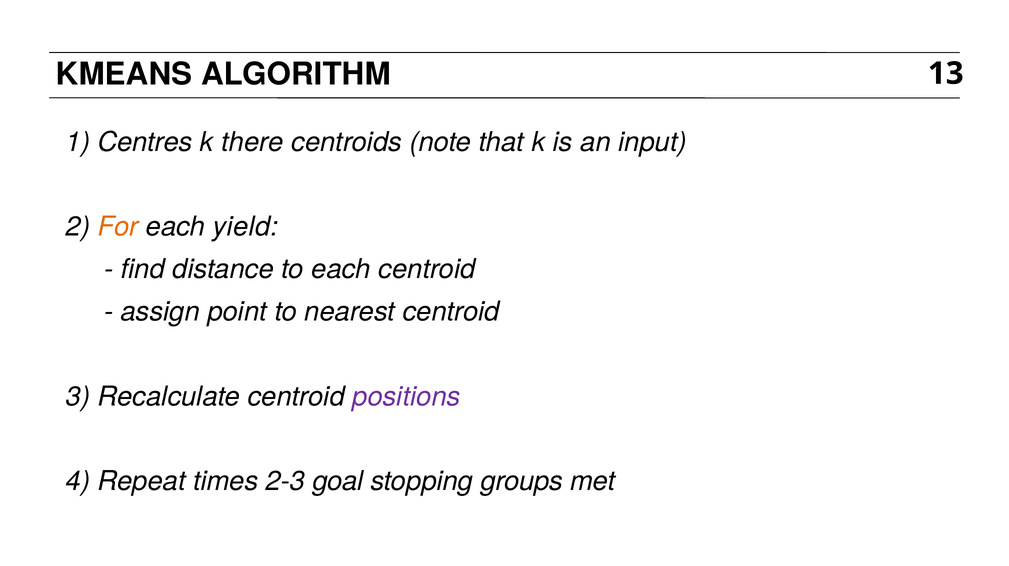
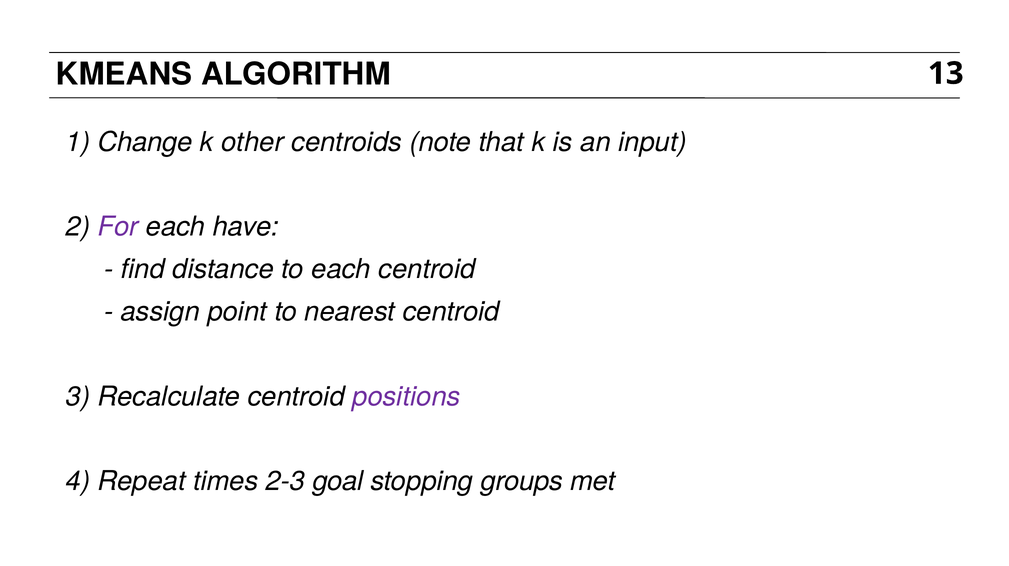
Centres: Centres -> Change (145, 142)
there: there -> other (252, 142)
For colour: orange -> purple (118, 227)
yield: yield -> have (246, 227)
